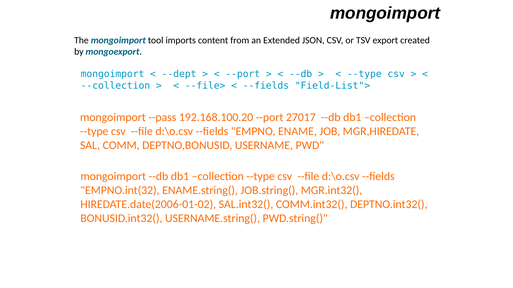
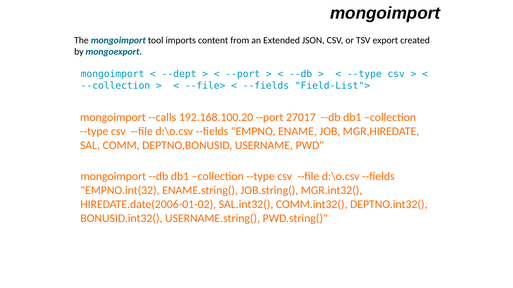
--pass: --pass -> --calls (162, 117)
